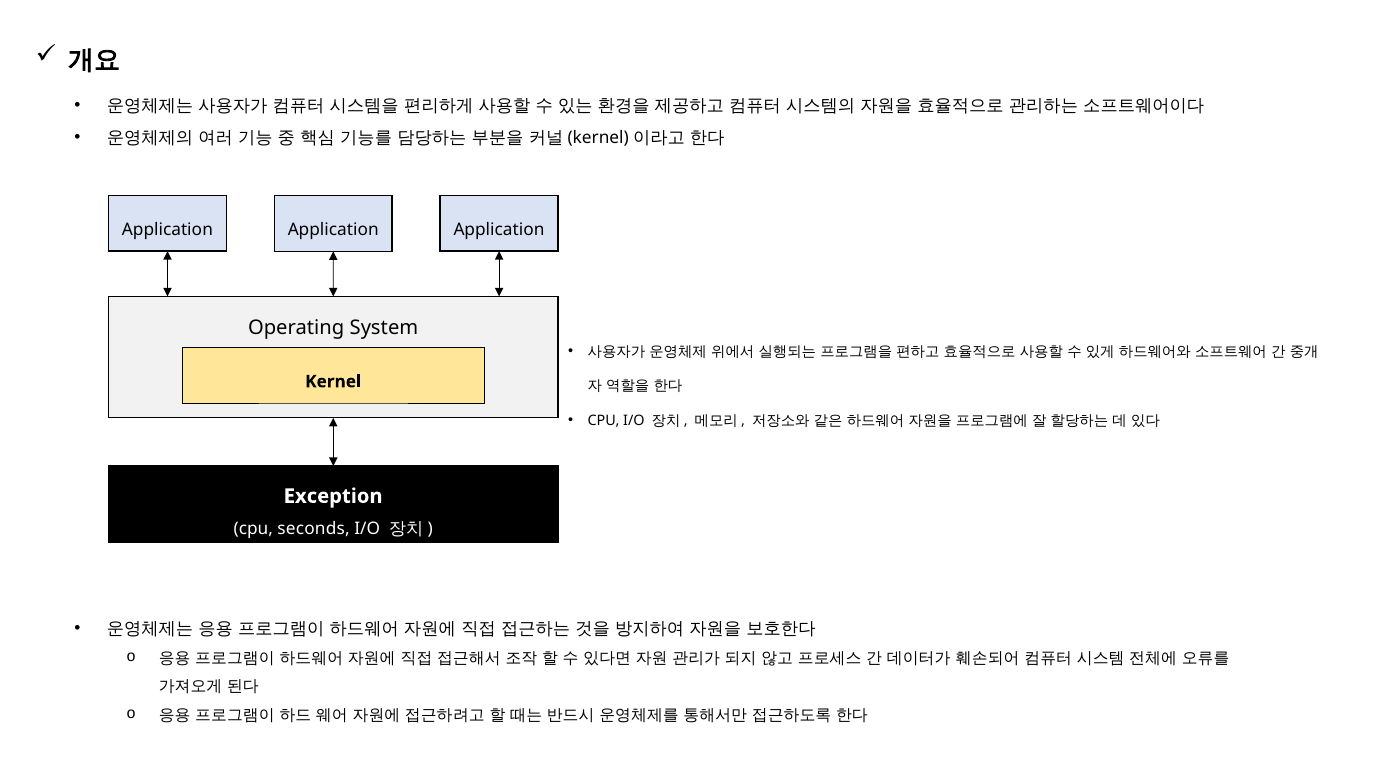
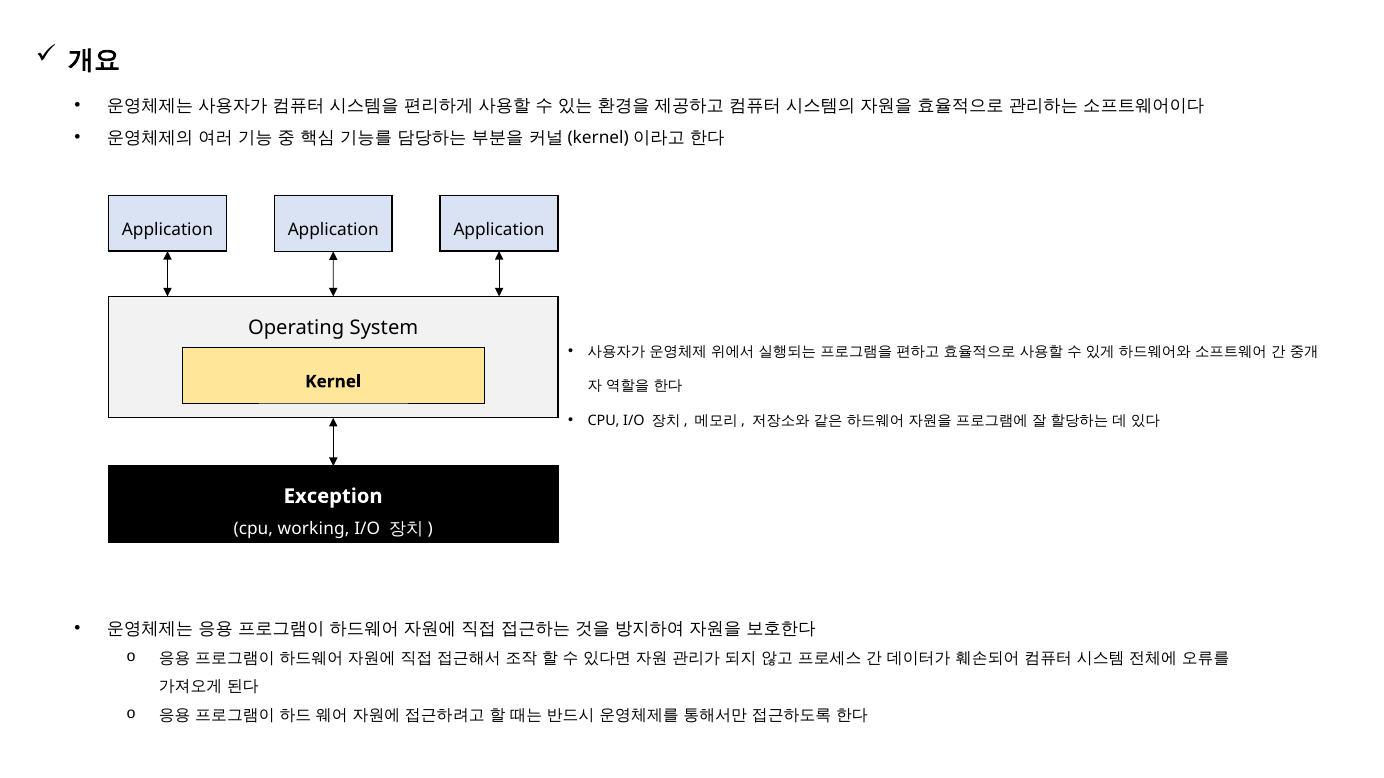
seconds: seconds -> working (314, 529)
